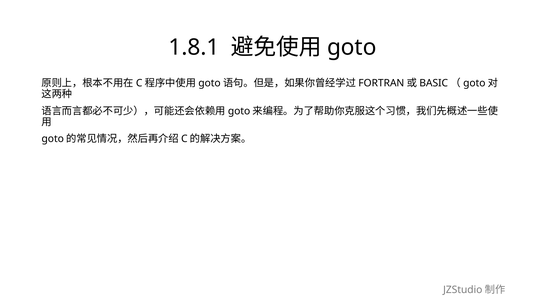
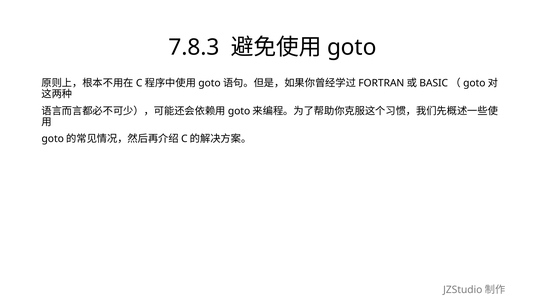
1.8.1: 1.8.1 -> 7.8.3 (194, 47)
